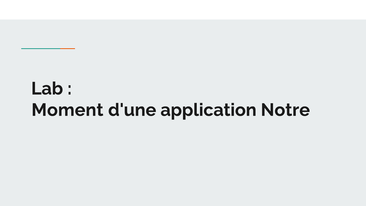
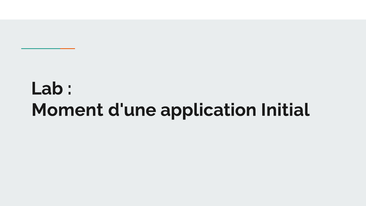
Notre: Notre -> Initial (285, 110)
